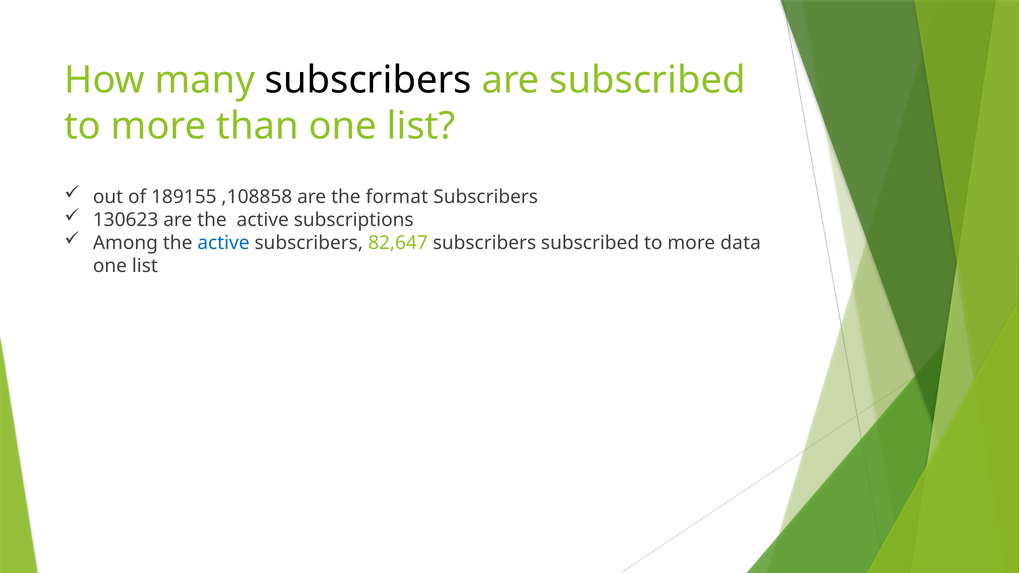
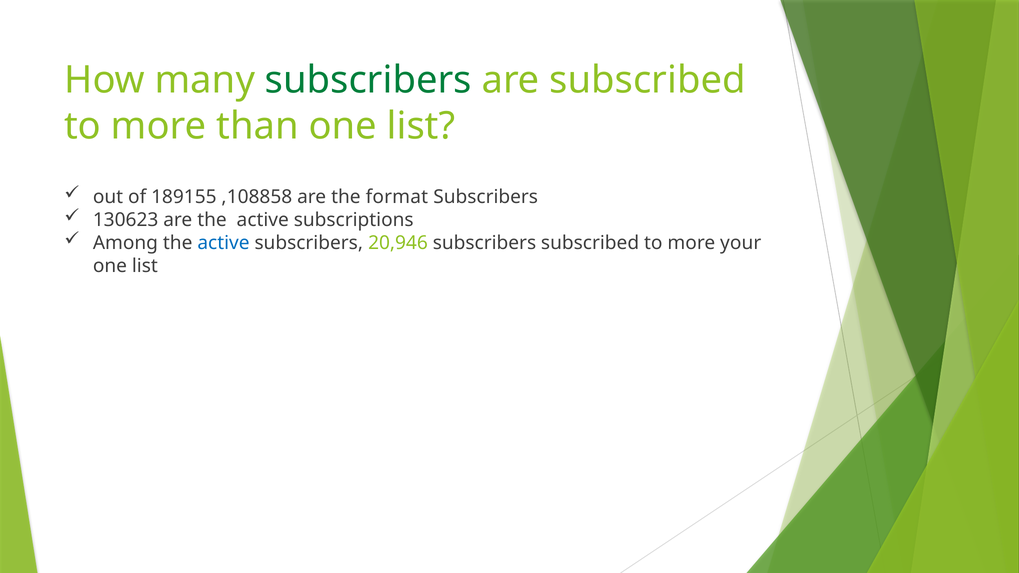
subscribers colour: black -> green (368, 80)
82,647: 82,647 -> 20,946 (398, 243)
data: data -> your (741, 243)
